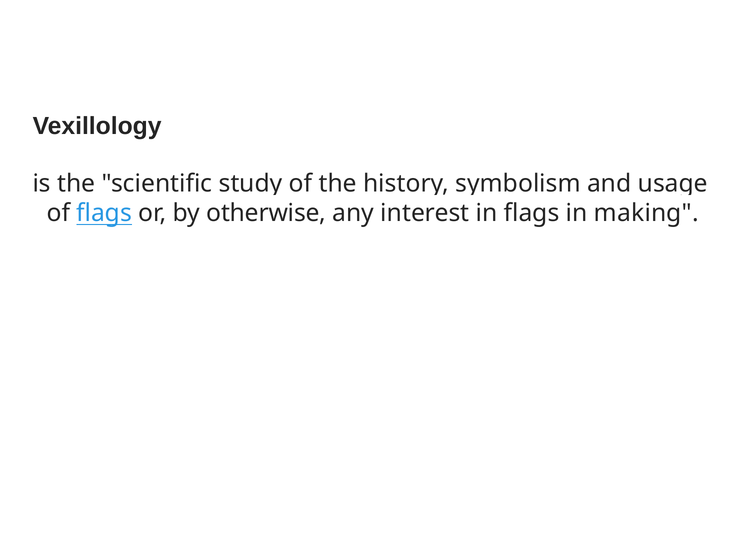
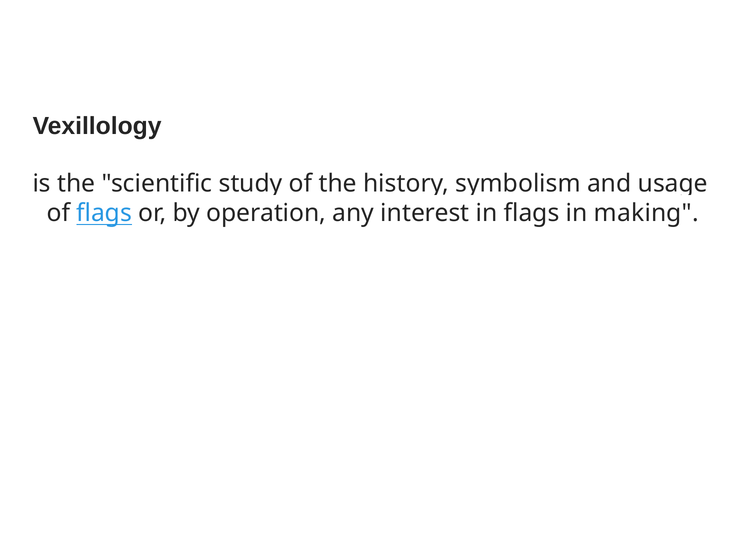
otherwise: otherwise -> operation (266, 213)
